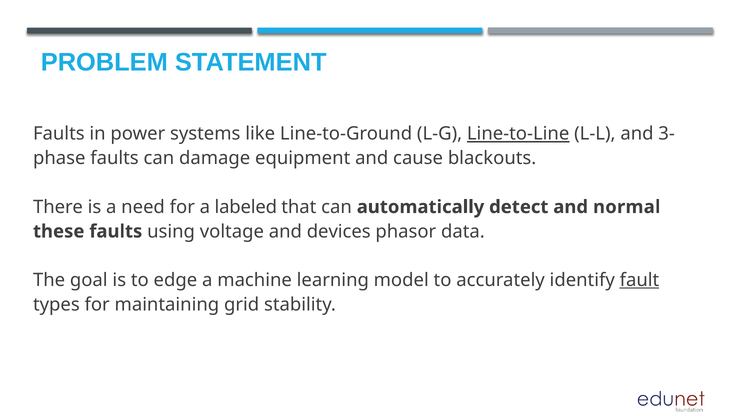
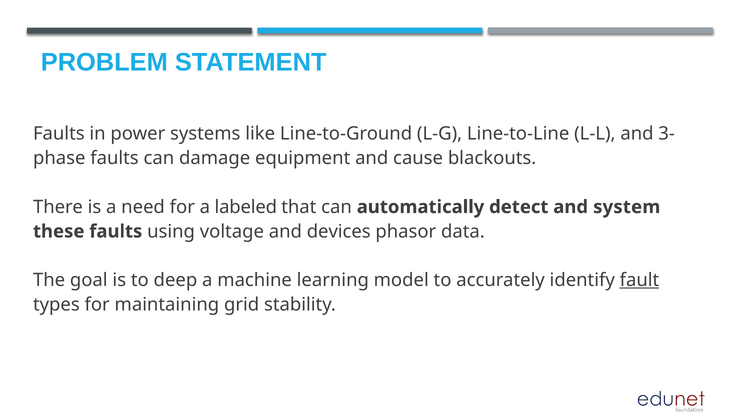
Line-to-Line underline: present -> none (518, 134)
normal: normal -> system (627, 207)
edge: edge -> deep (175, 280)
